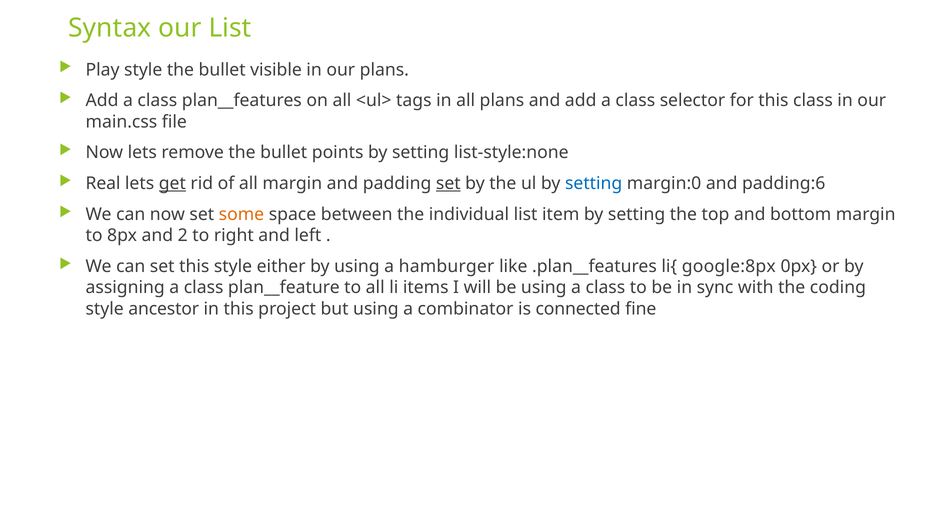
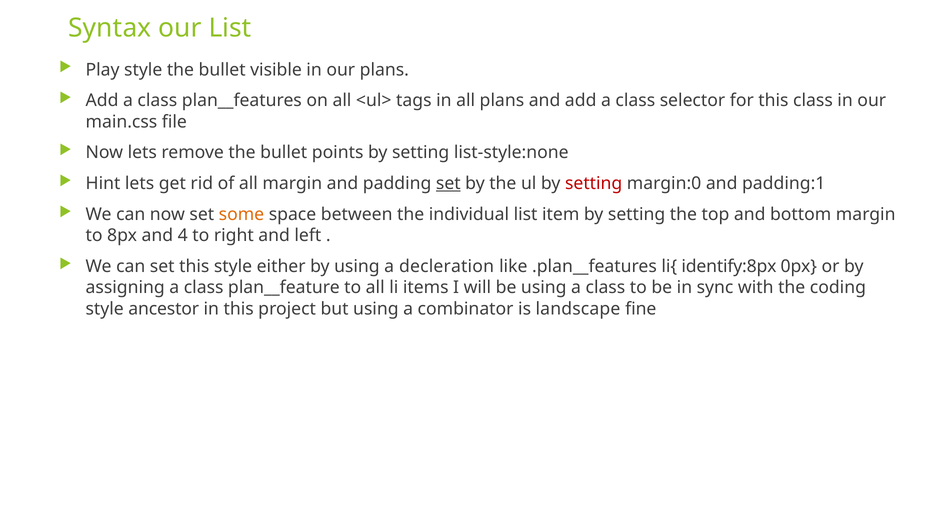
Real: Real -> Hint (103, 184)
get underline: present -> none (172, 184)
setting colour: blue -> red (594, 184)
padding:6: padding:6 -> padding:1 (784, 184)
2: 2 -> 4 (183, 236)
hamburger: hamburger -> decleration (447, 267)
google:8px: google:8px -> identify:8px (729, 267)
connected: connected -> landscape (578, 309)
